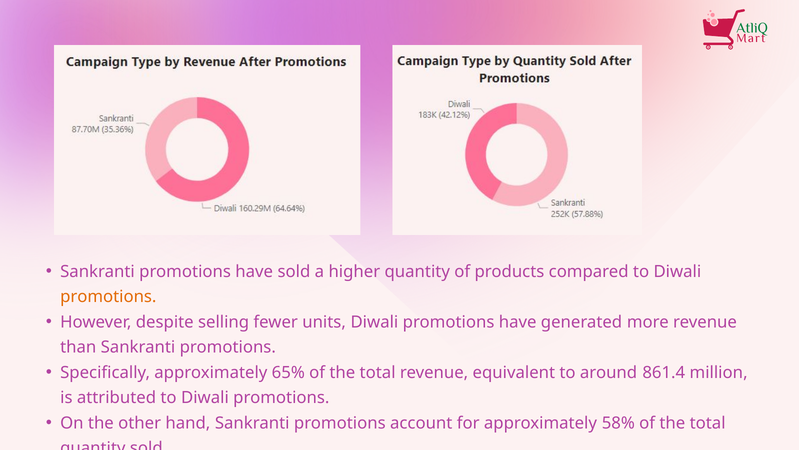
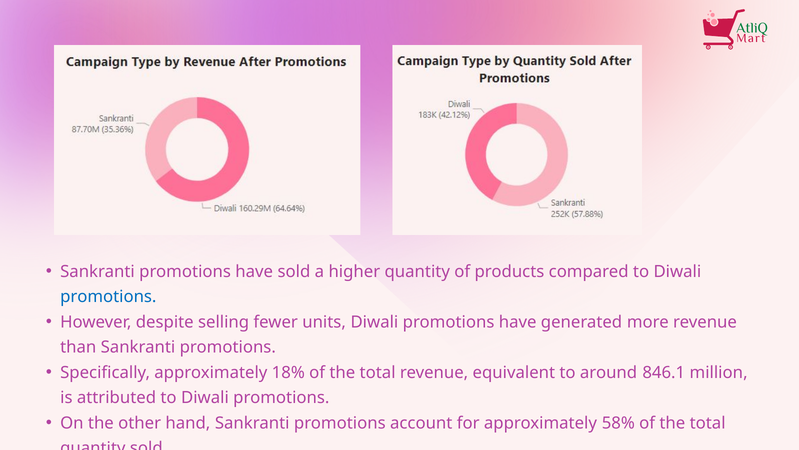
promotions colour: orange -> blue (108, 297)
65%: 65% -> 18% (288, 372)
861.4: 861.4 -> 846.1 (664, 372)
